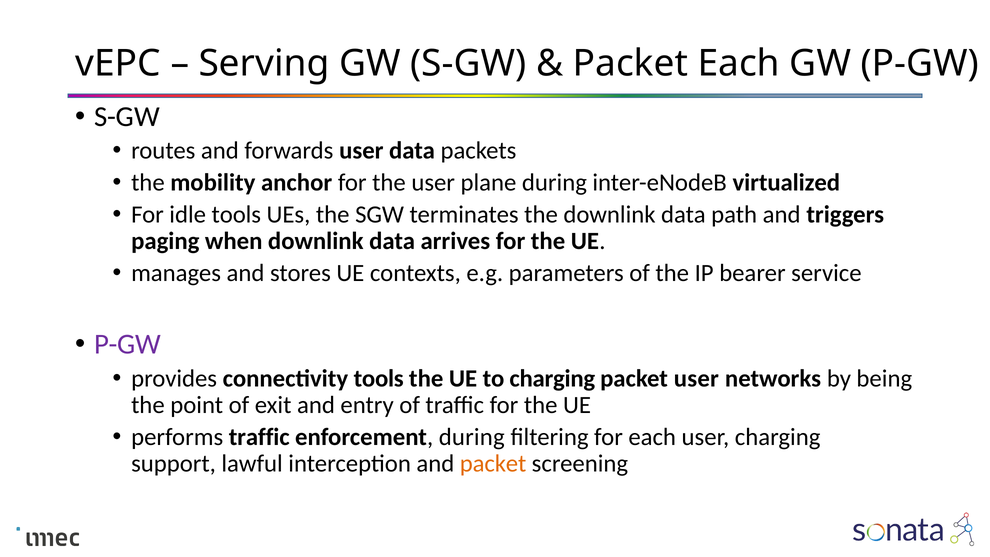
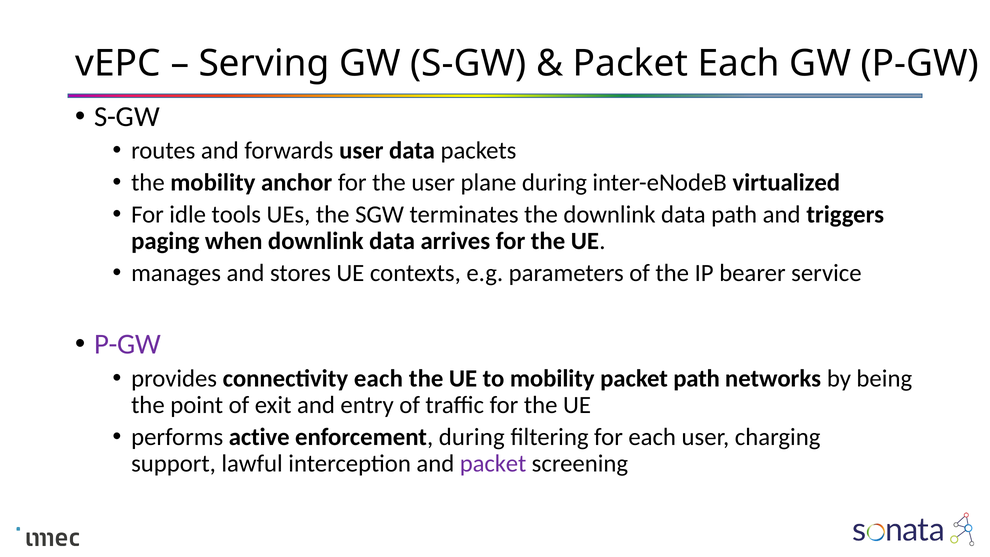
connectivity tools: tools -> each (378, 378)
to charging: charging -> mobility (552, 378)
packet user: user -> path (697, 378)
performs traffic: traffic -> active (259, 437)
packet colour: orange -> purple (493, 464)
